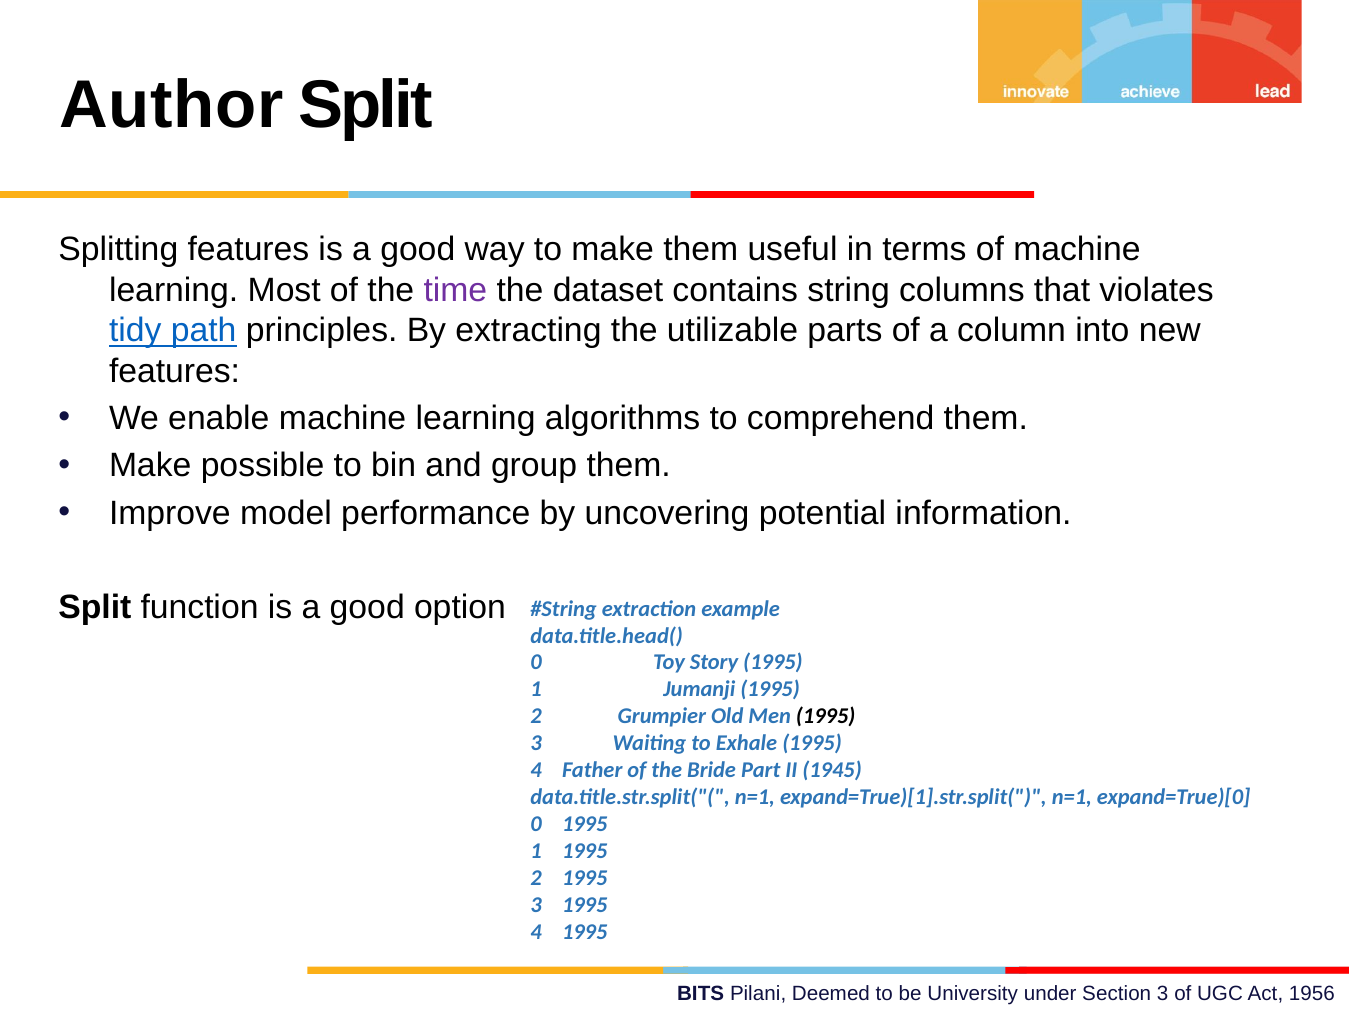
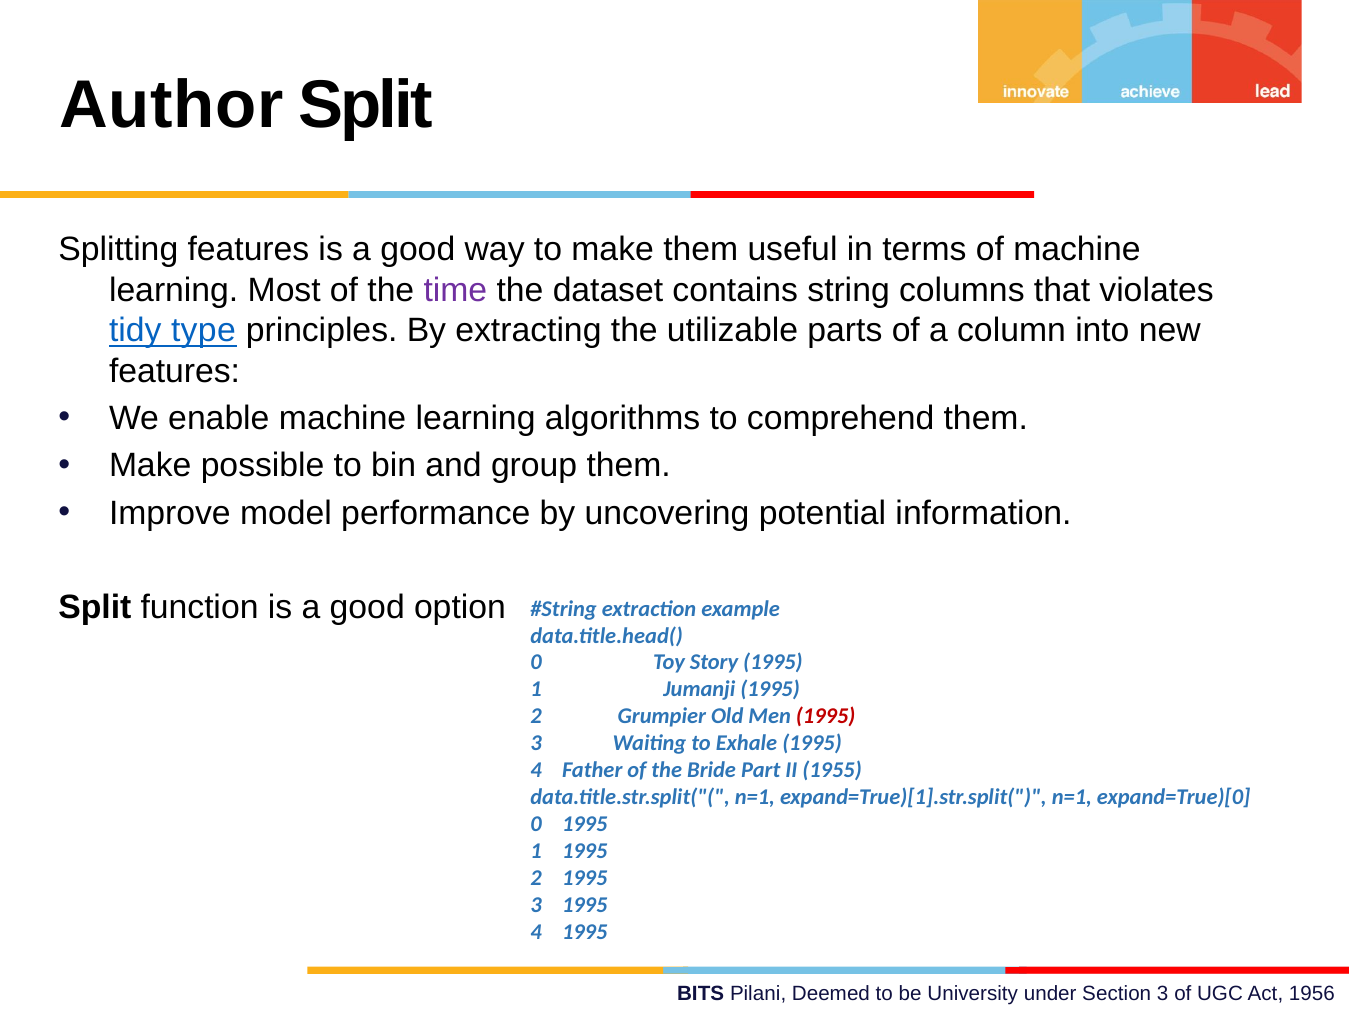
path: path -> type (203, 331)
1995 colour: black -> red (826, 716)
1945: 1945 -> 1955 (832, 770)
